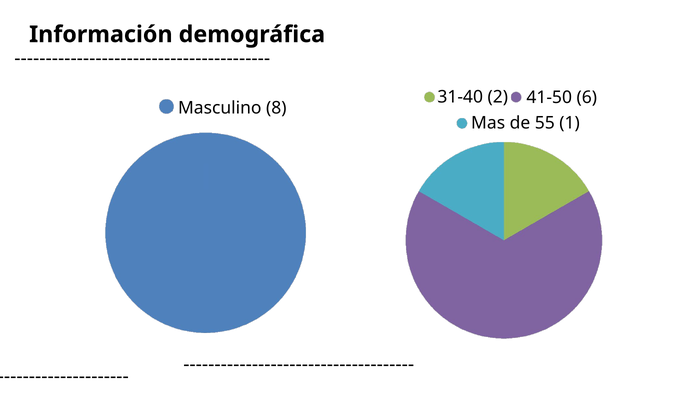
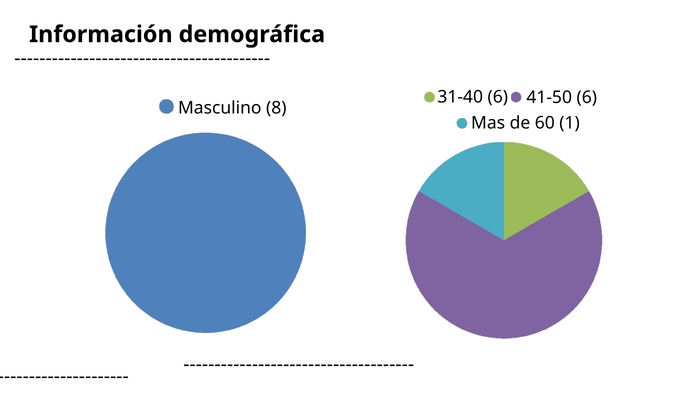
31-40 2: 2 -> 6 (498, 97)
55: 55 -> 60 (545, 123)
